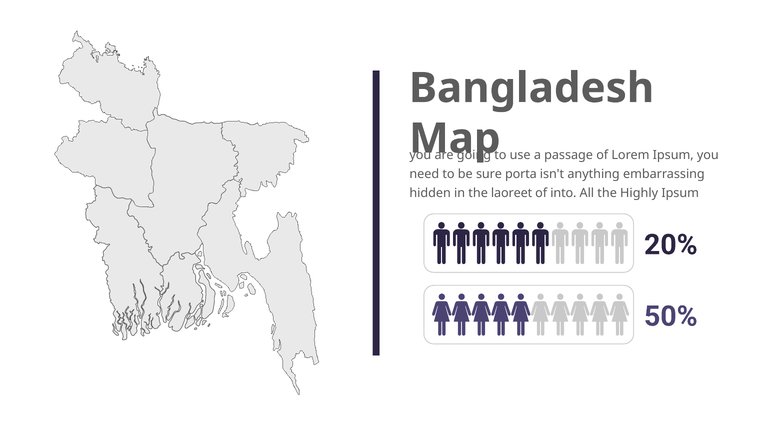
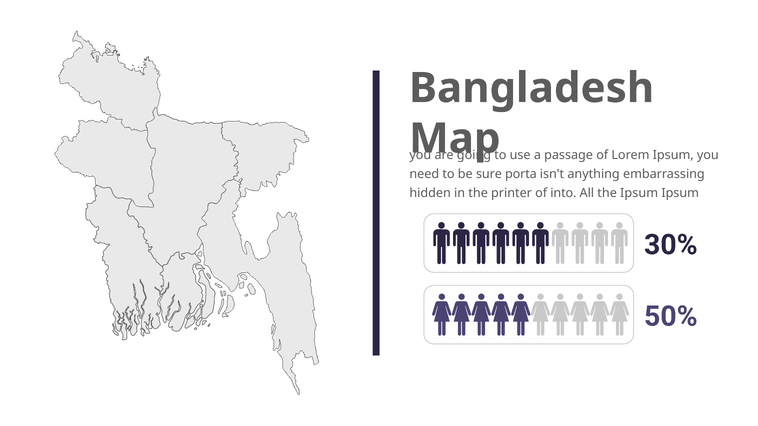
laoreet: laoreet -> printer (512, 193)
the Highly: Highly -> Ipsum (639, 193)
20%: 20% -> 30% (671, 245)
